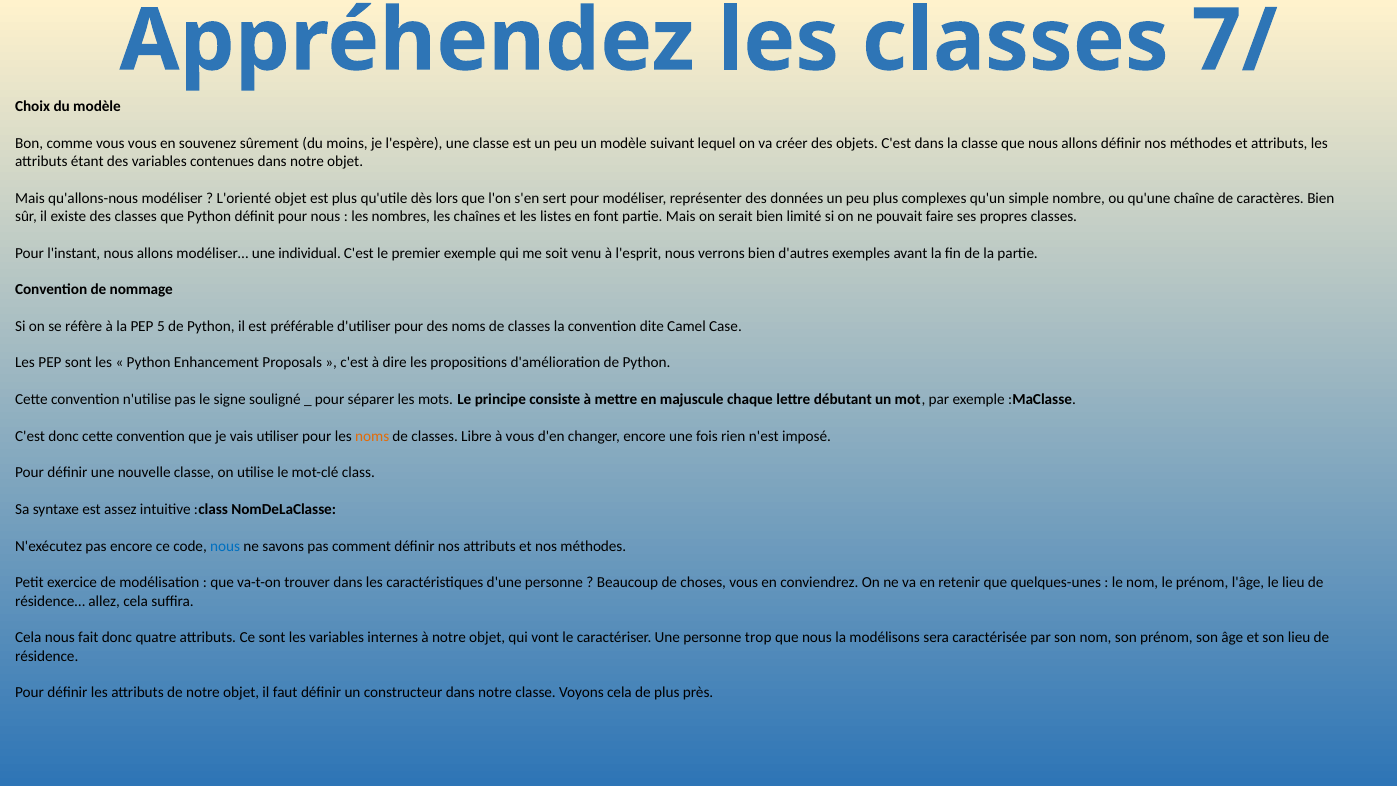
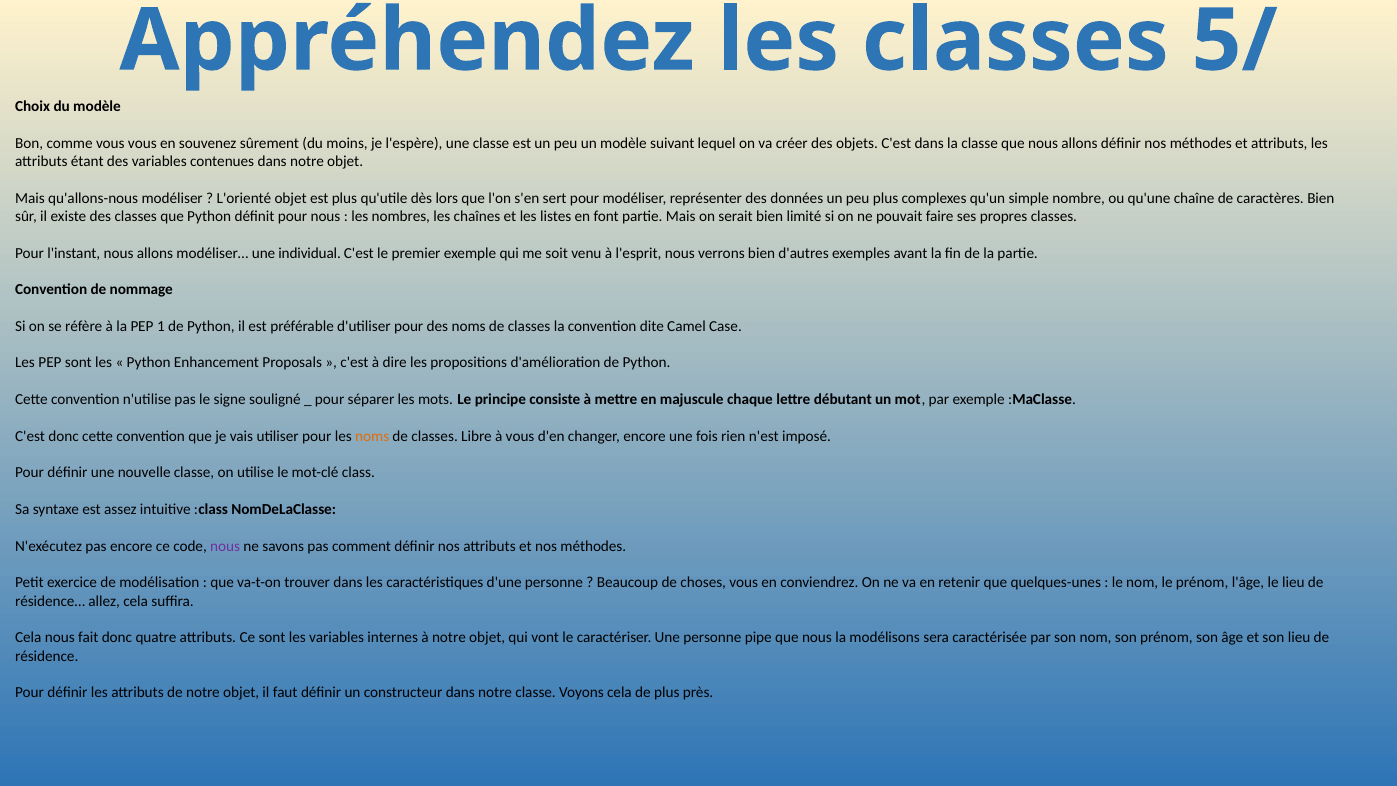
7/: 7/ -> 5/ (1235, 41)
5: 5 -> 1 (161, 326)
nous colour: blue -> purple (225, 546)
trop: trop -> pipe (758, 638)
